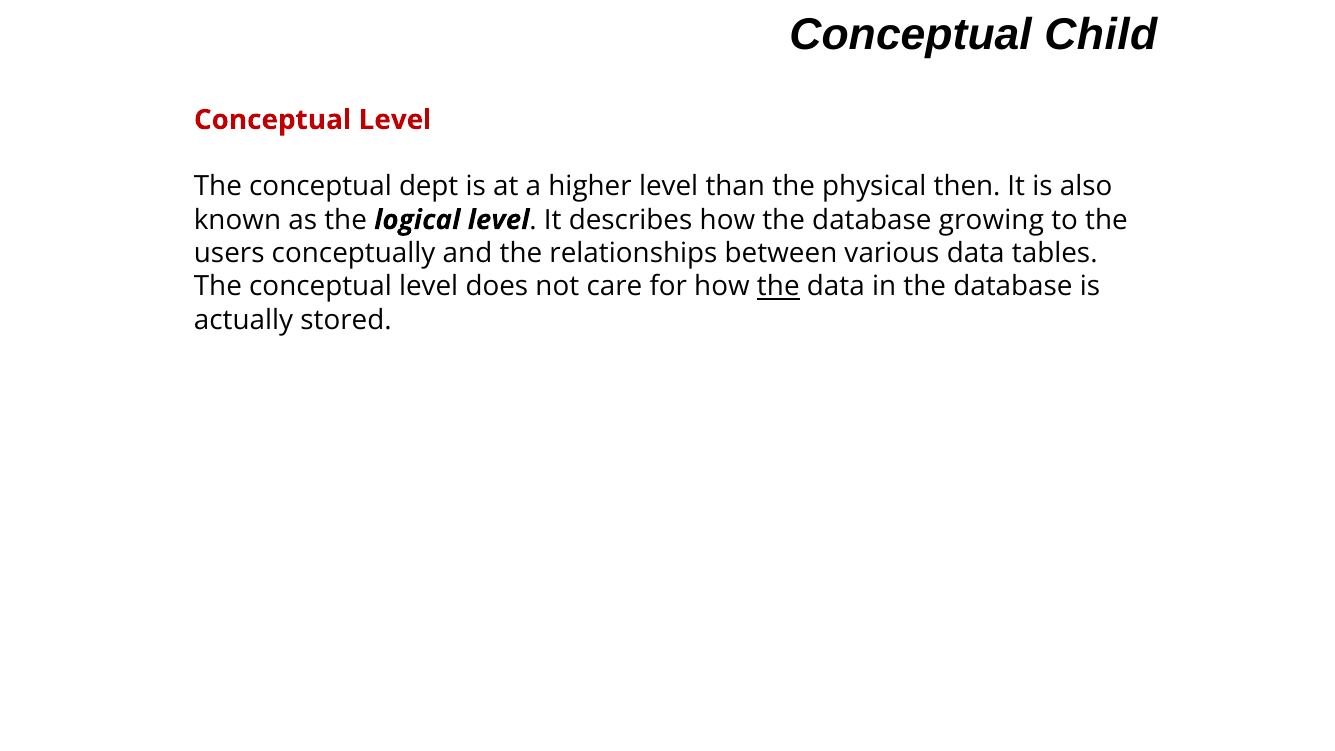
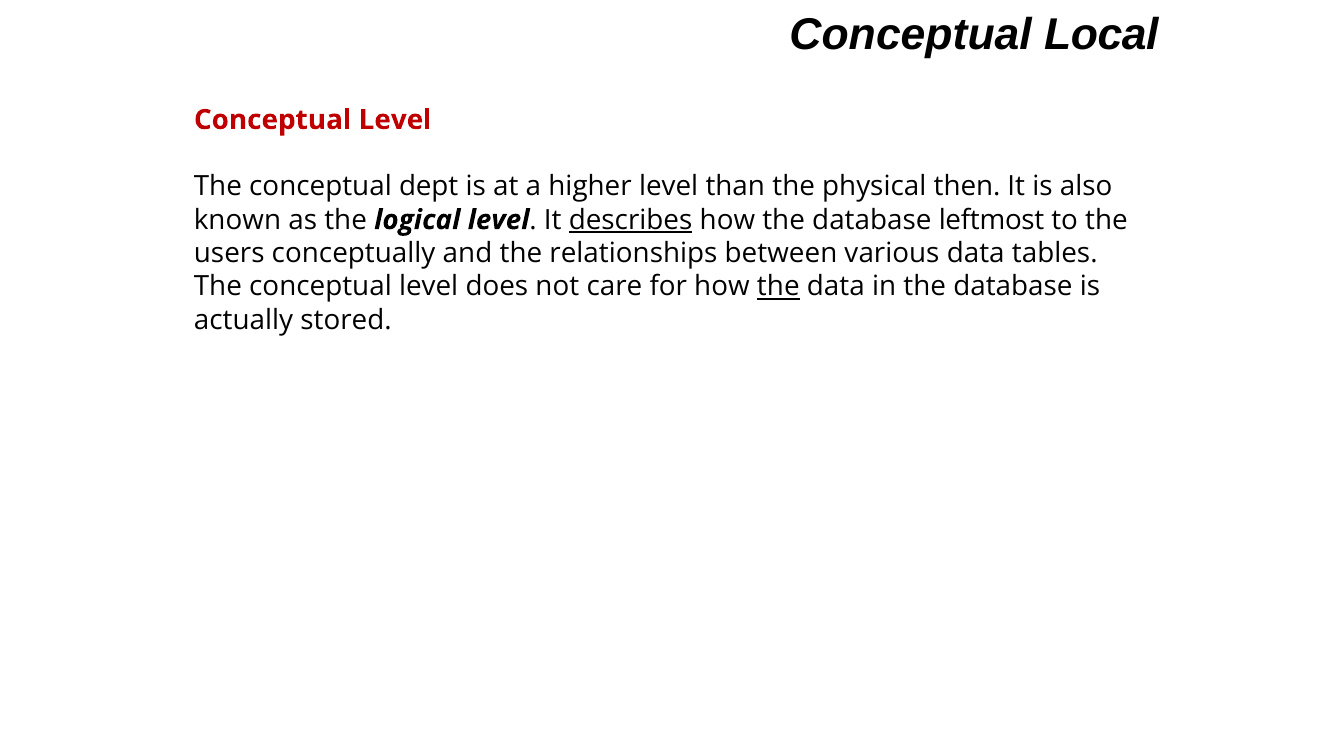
Child: Child -> Local (1101, 35)
describes underline: none -> present (631, 220)
growing: growing -> leftmost (992, 220)
